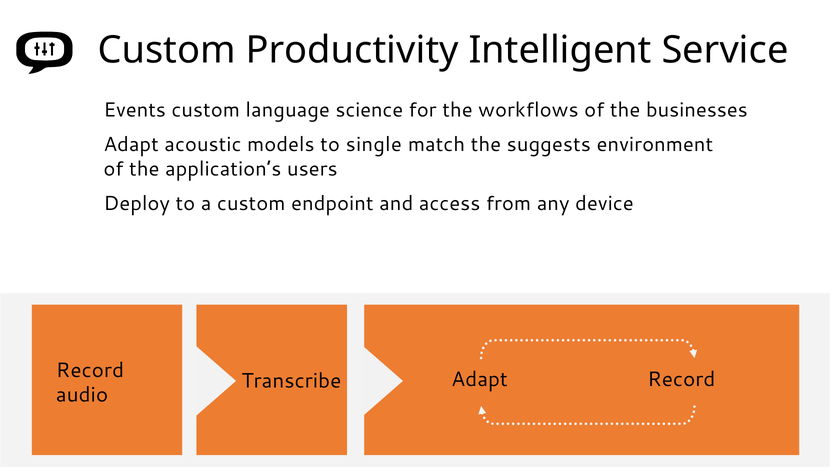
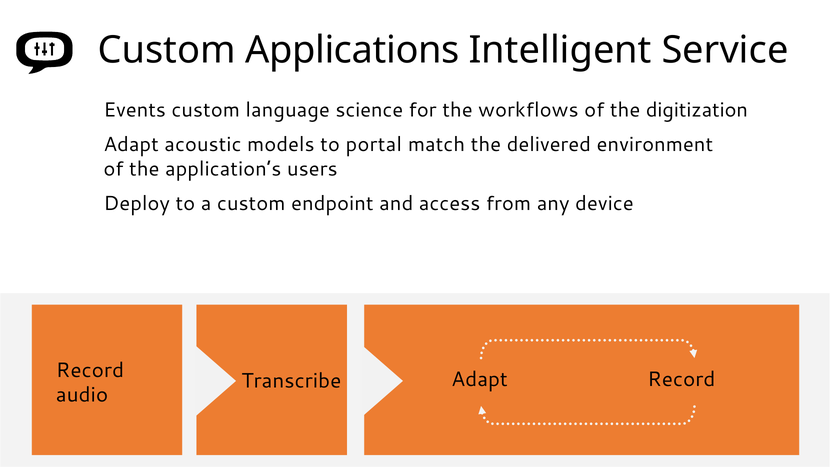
Productivity: Productivity -> Applications (352, 50)
businesses: businesses -> digitization (697, 110)
single: single -> portal (374, 145)
suggests: suggests -> delivered (549, 145)
